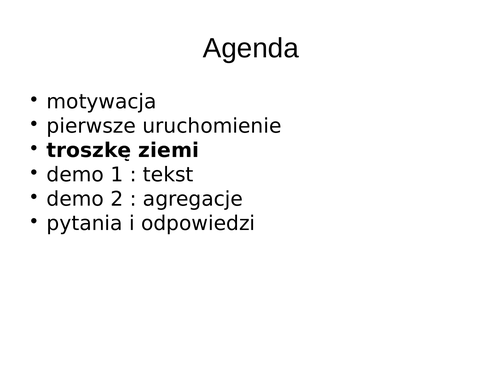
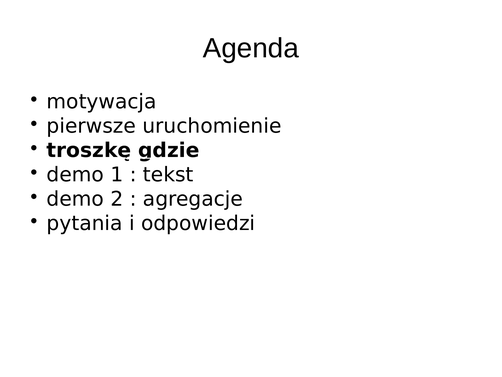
ziemi: ziemi -> gdzie (169, 150)
